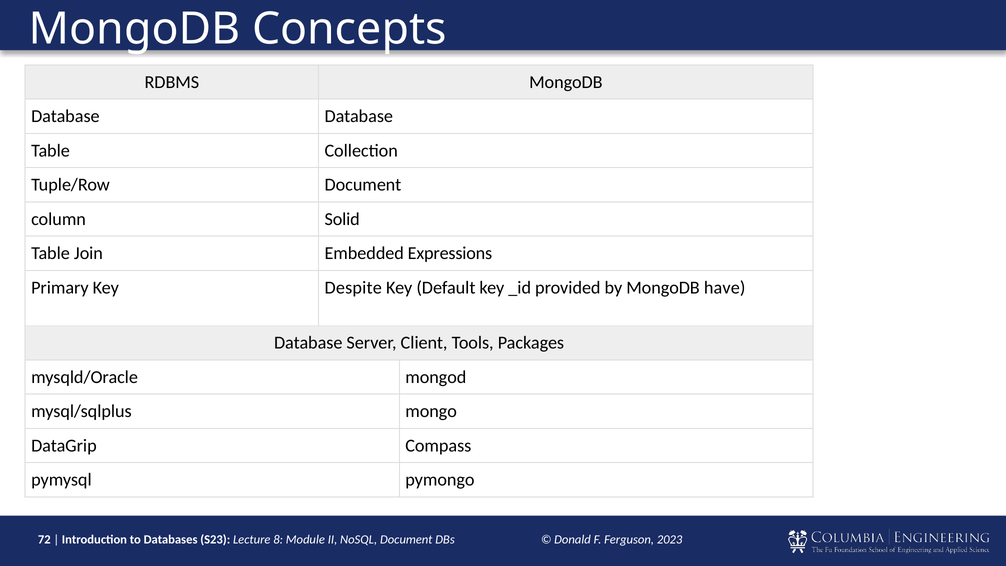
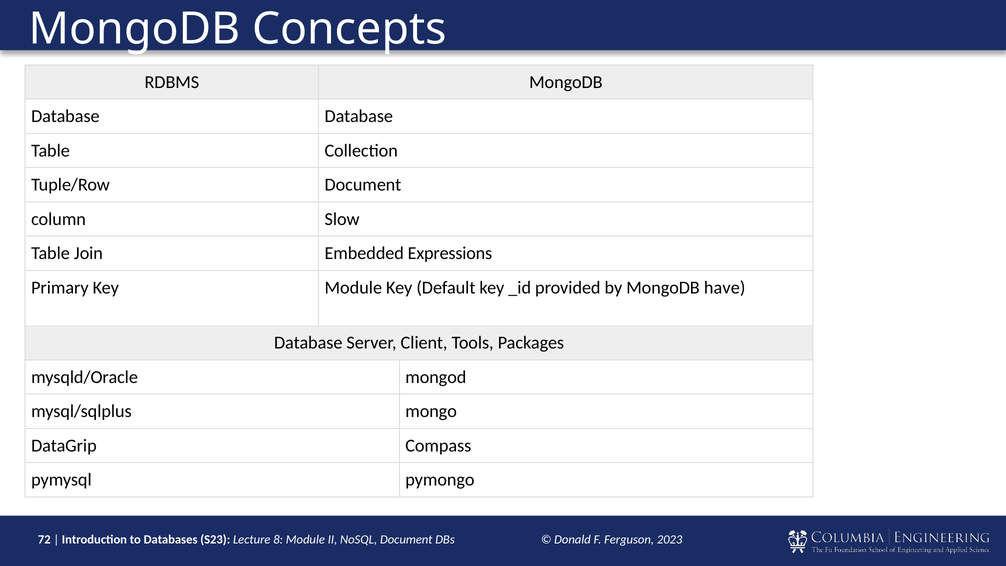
Solid: Solid -> Slow (342, 219)
Key Despite: Despite -> Module (353, 288)
